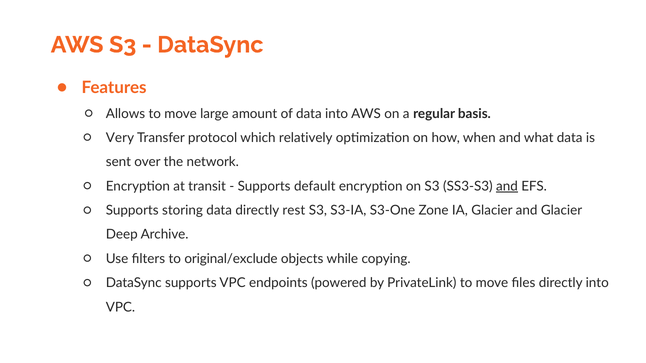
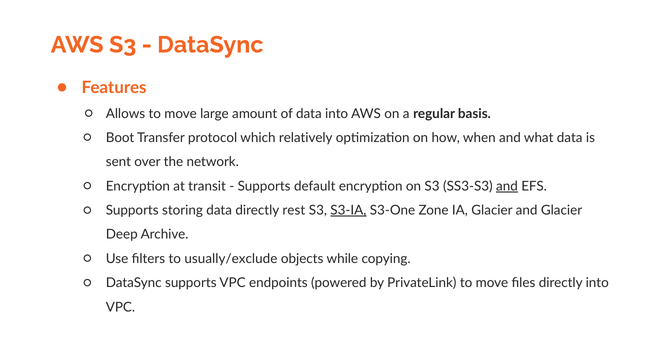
Very: Very -> Boot (120, 138)
S3-IA underline: none -> present (348, 211)
original/exclude: original/exclude -> usually/exclude (231, 259)
